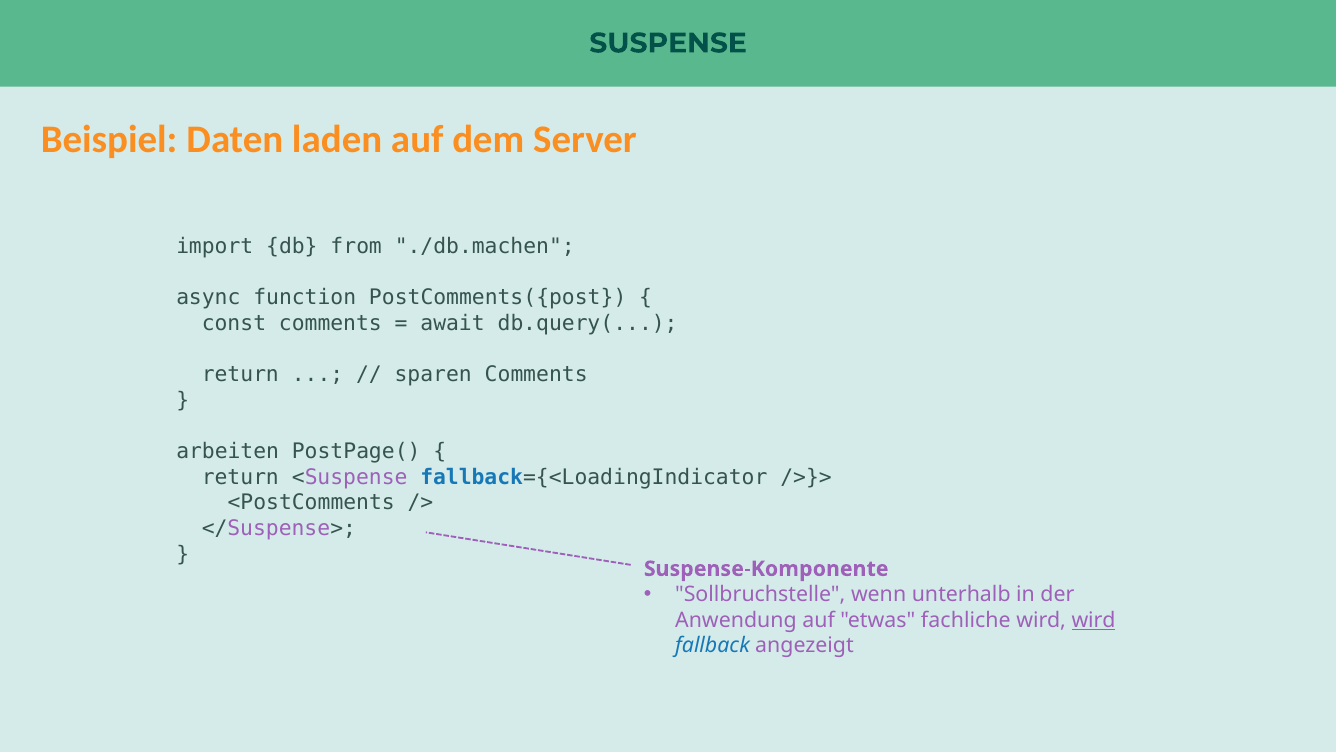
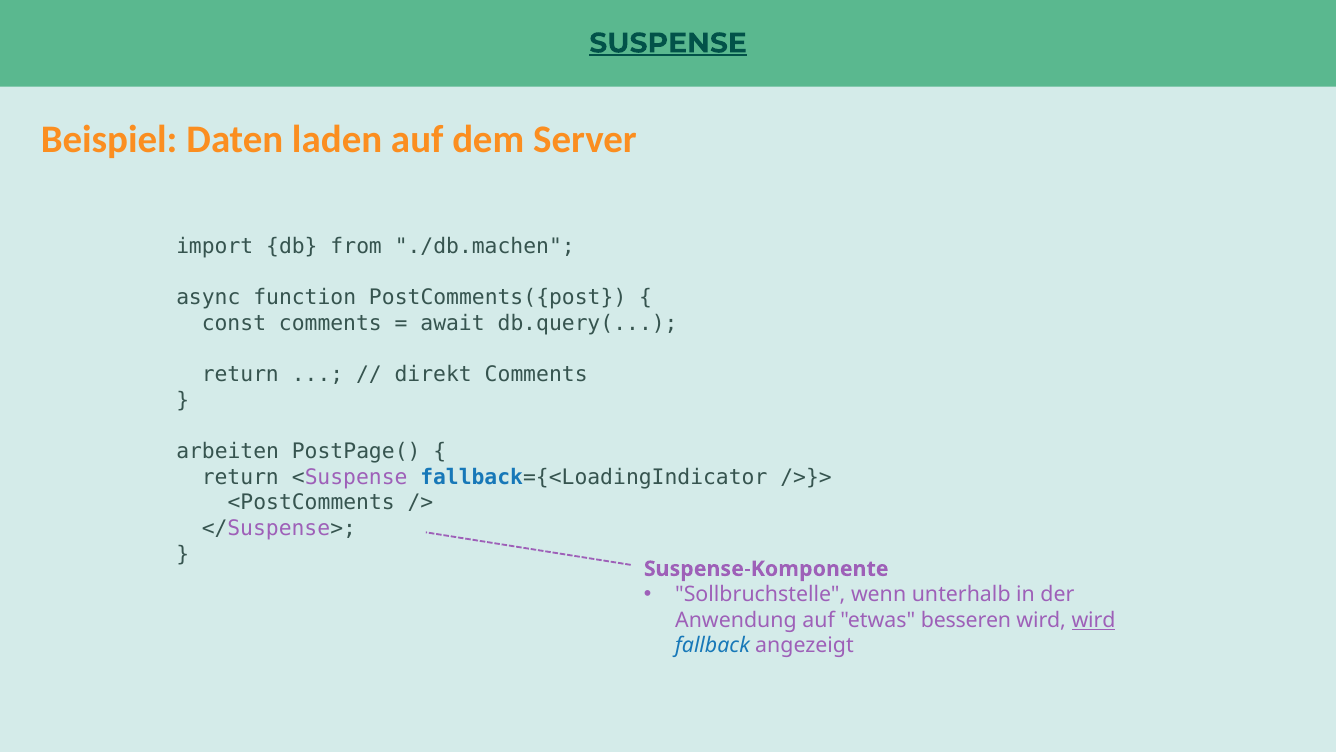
SUSPENSE underline: none -> present (668, 43)
sparen: sparen -> direkt (433, 374)
fachliche: fachliche -> besseren (966, 620)
